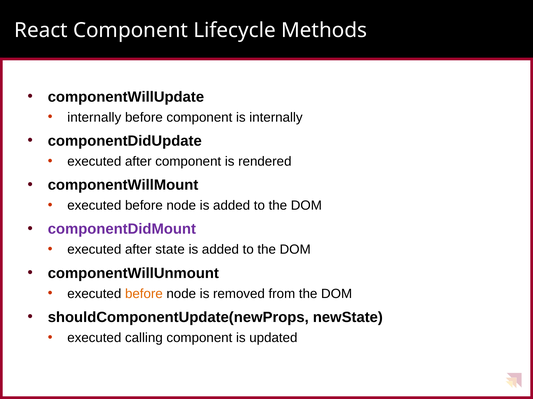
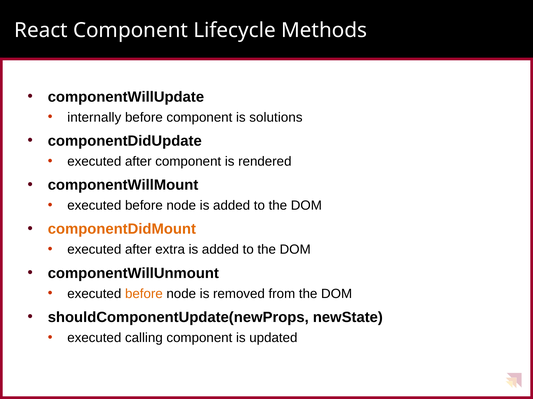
is internally: internally -> solutions (276, 118)
componentDidMount colour: purple -> orange (122, 230)
state: state -> extra (170, 250)
